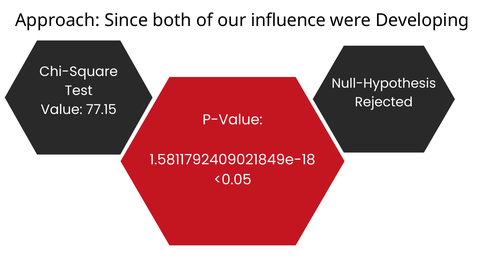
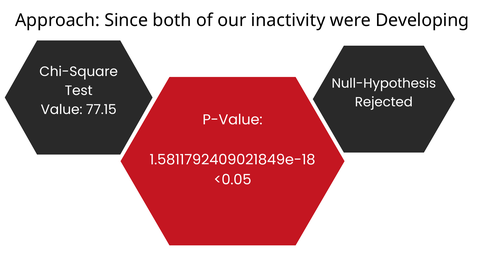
influence: influence -> inactivity (288, 20)
